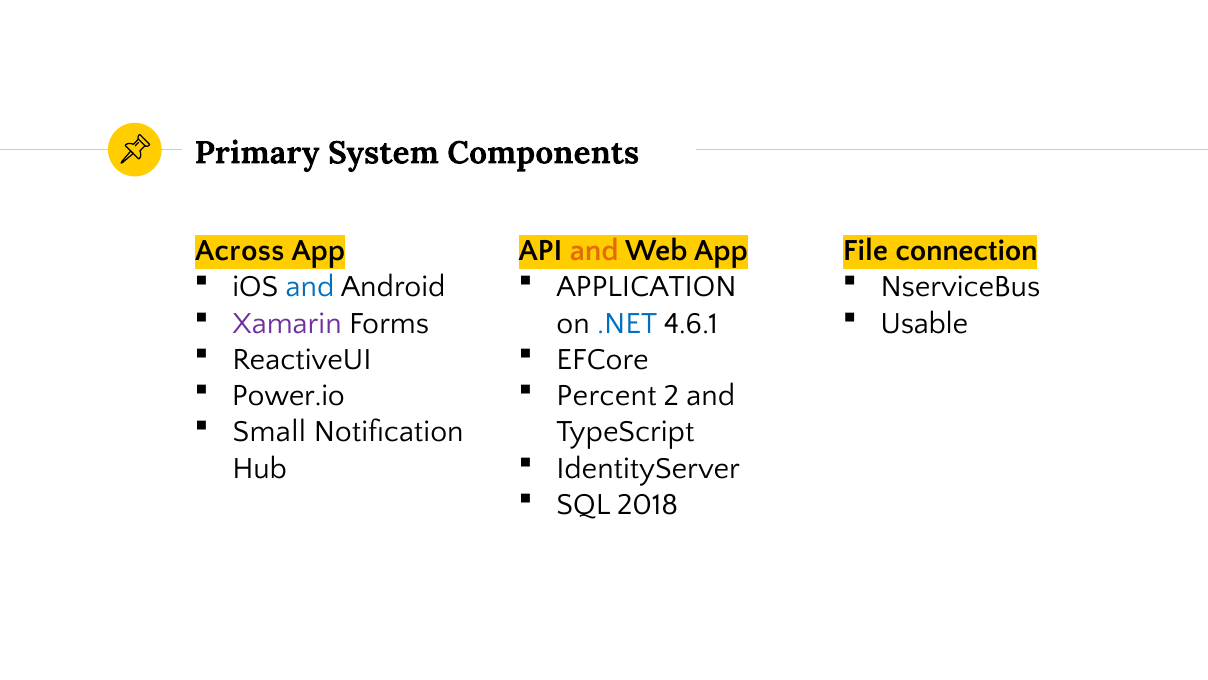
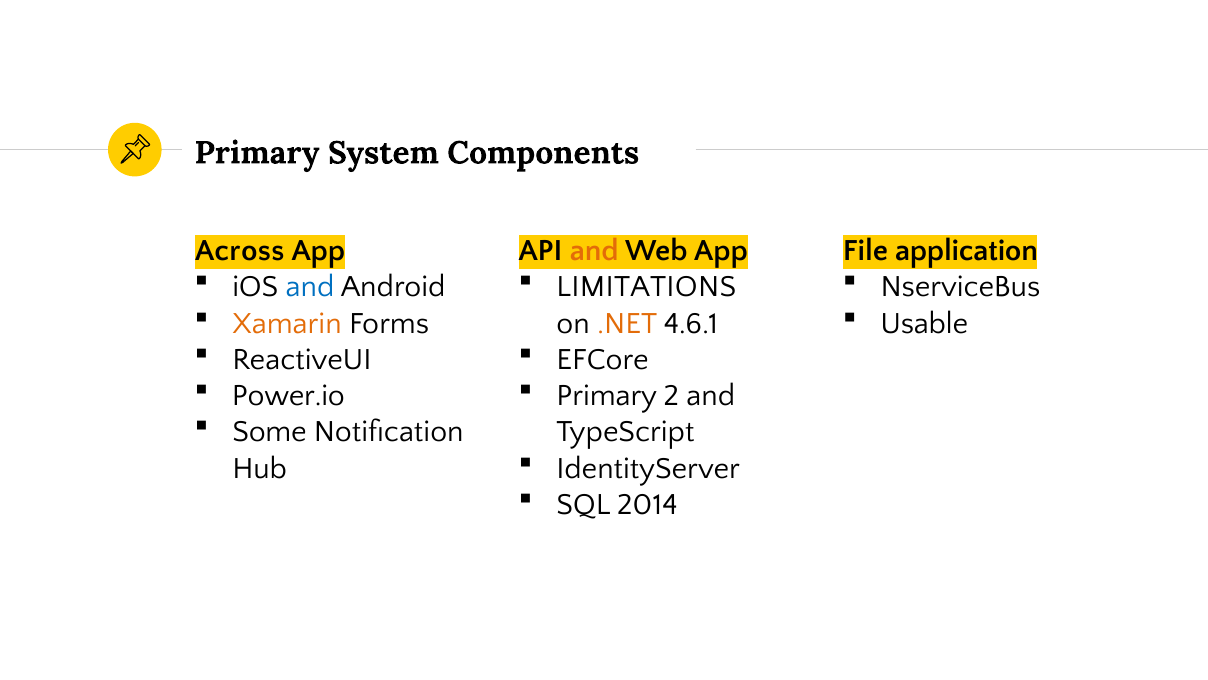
connection: connection -> application (966, 250)
APPLICATION: APPLICATION -> LIMITATIONS (646, 287)
Xamarin colour: purple -> orange (287, 323)
.NET colour: blue -> orange (627, 323)
Percent: Percent -> Primary (607, 395)
Small: Small -> Some (270, 432)
2018: 2018 -> 2014 (647, 504)
